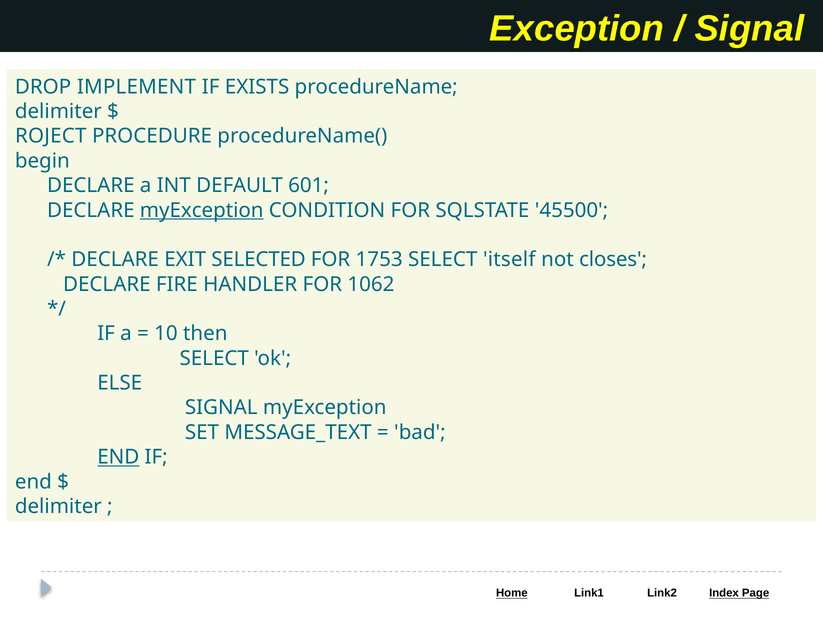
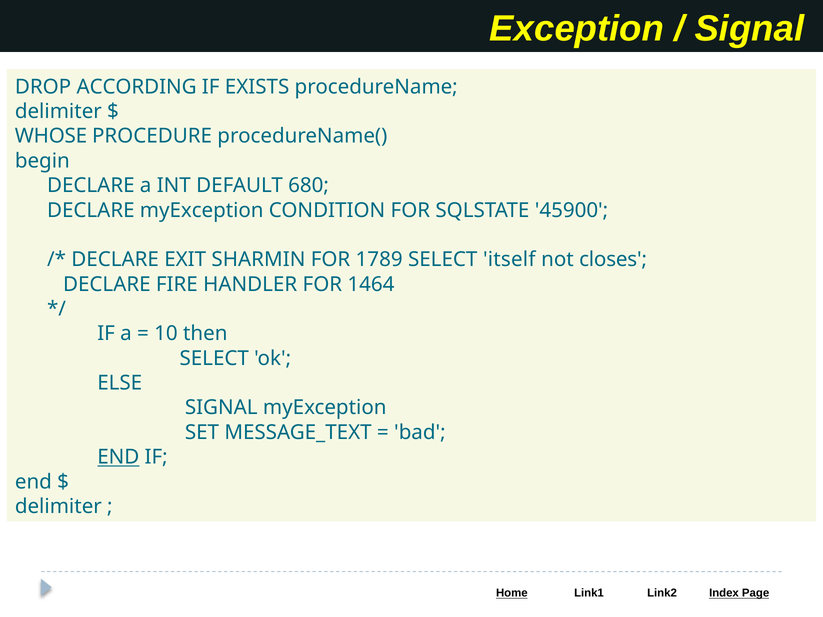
IMPLEMENT: IMPLEMENT -> ACCORDING (137, 87)
ROJECT: ROJECT -> WHOSE (51, 136)
601: 601 -> 680 (309, 186)
myException underline: present -> none (202, 210)
45500: 45500 -> 45900 (572, 210)
SELECTED: SELECTED -> SHARMIN (258, 260)
1753: 1753 -> 1789 (379, 260)
1062: 1062 -> 1464 (371, 284)
